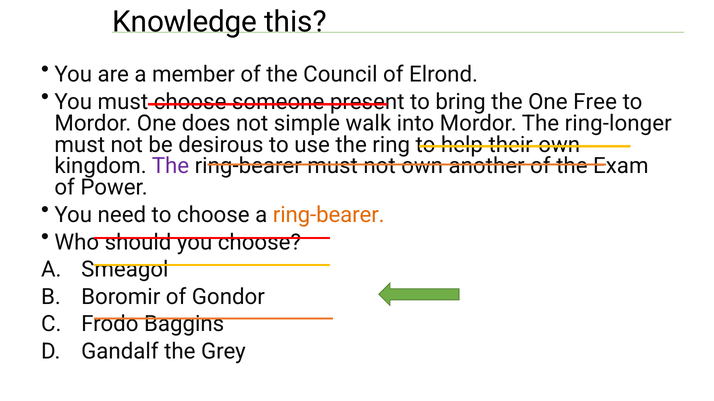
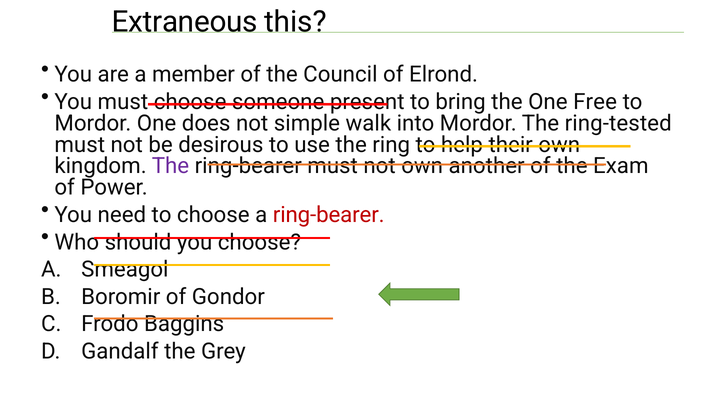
Knowledge: Knowledge -> Extraneous (185, 22)
ring-longer: ring-longer -> ring-tested (618, 124)
ring-bearer colour: orange -> red (329, 215)
